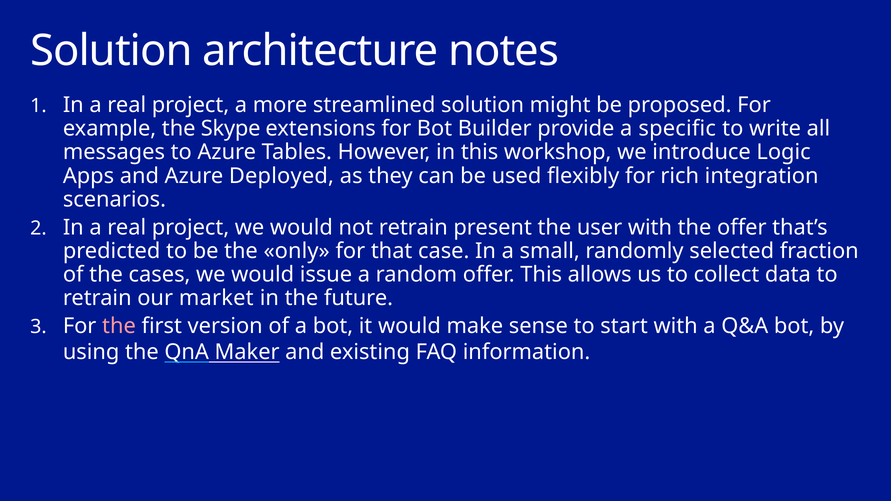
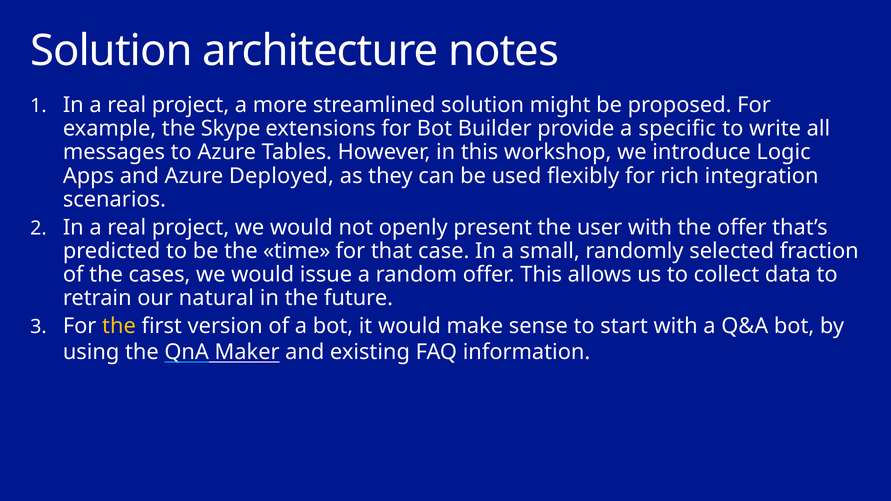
not retrain: retrain -> openly (413, 227)
only: only -> time (297, 251)
market: market -> natural (216, 298)
the colour: pink -> yellow (119, 326)
